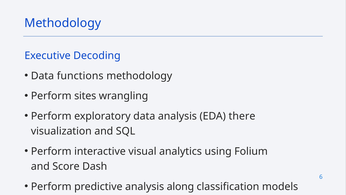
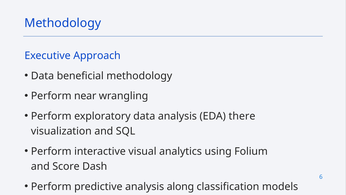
Decoding: Decoding -> Approach (97, 56)
functions: functions -> beneficial (80, 76)
sites: sites -> near (85, 96)
